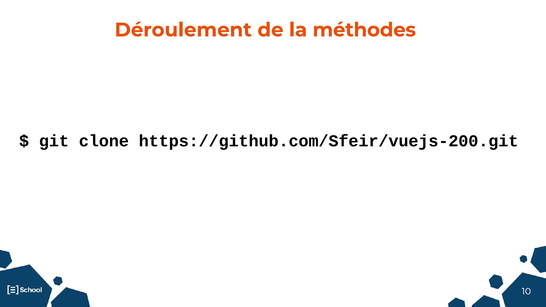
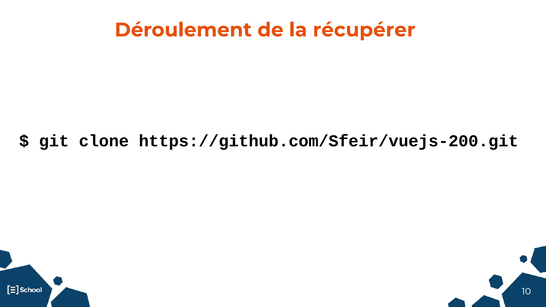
méthodes: méthodes -> récupérer (364, 30)
